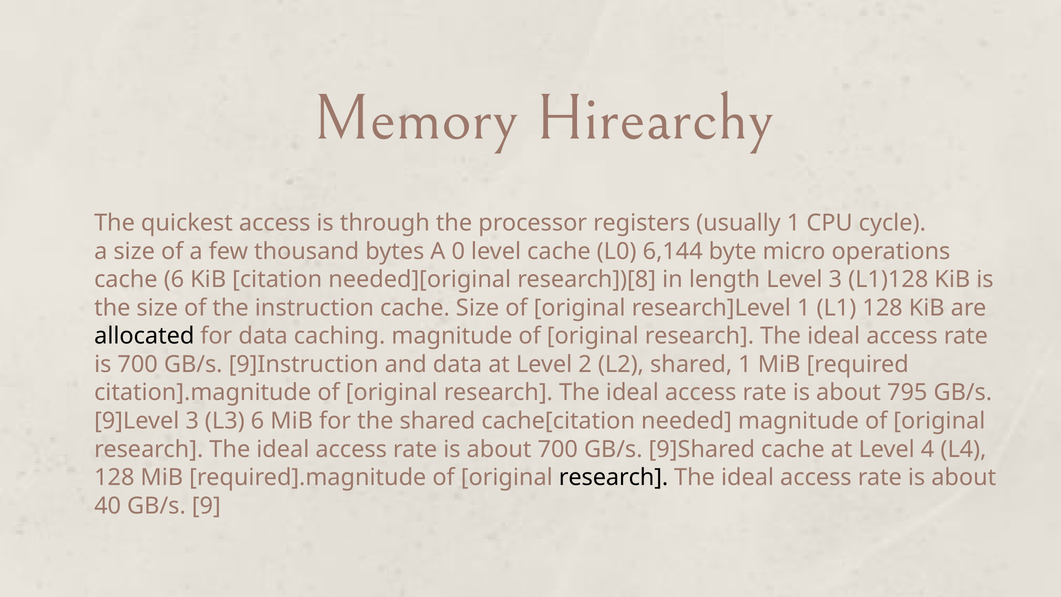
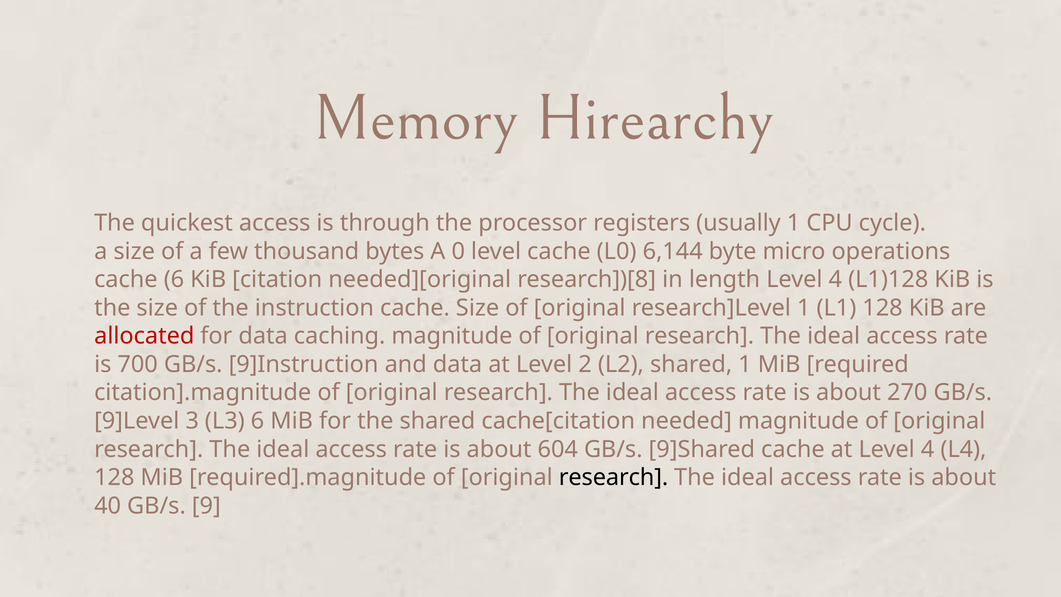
length Level 3: 3 -> 4 (835, 279)
allocated colour: black -> red (144, 336)
795: 795 -> 270 (907, 393)
about 700: 700 -> 604 (558, 449)
